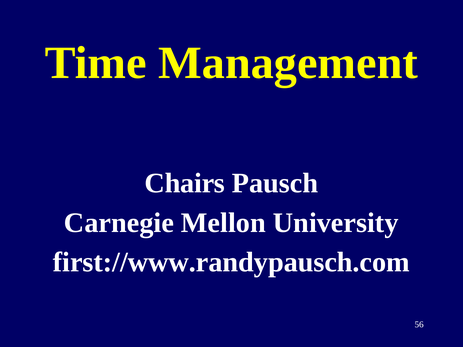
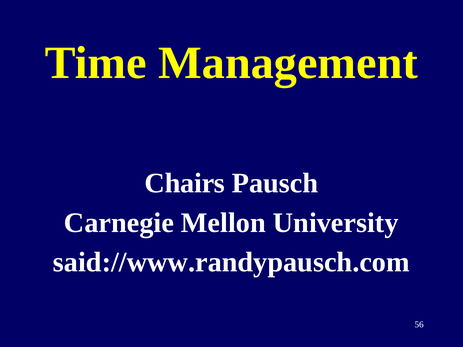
first://www.randypausch.com: first://www.randypausch.com -> said://www.randypausch.com (231, 263)
